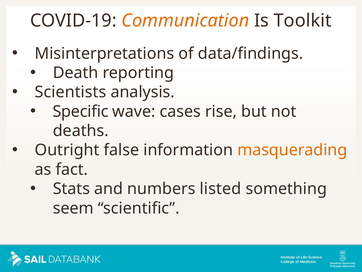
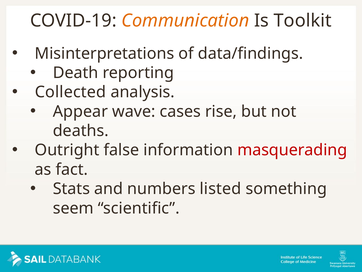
Scientists: Scientists -> Collected (70, 92)
Specific: Specific -> Appear (80, 111)
masquerading colour: orange -> red (292, 150)
